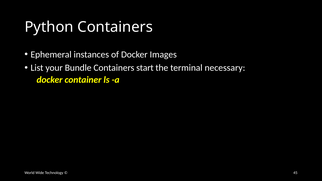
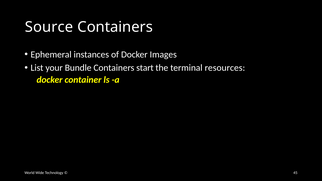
Python: Python -> Source (49, 27)
necessary: necessary -> resources (225, 68)
